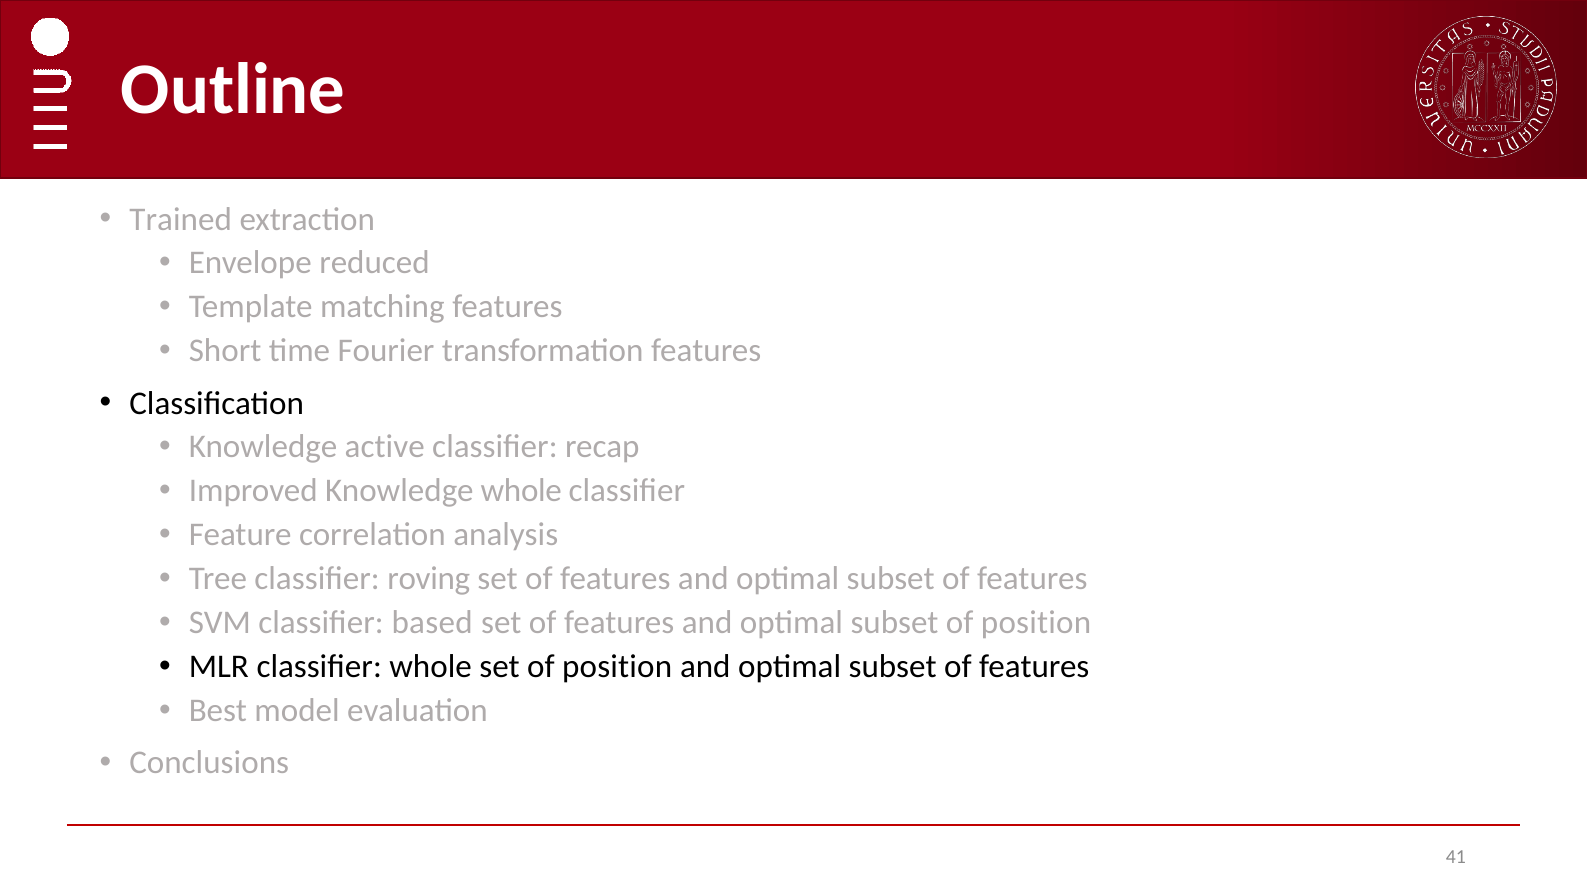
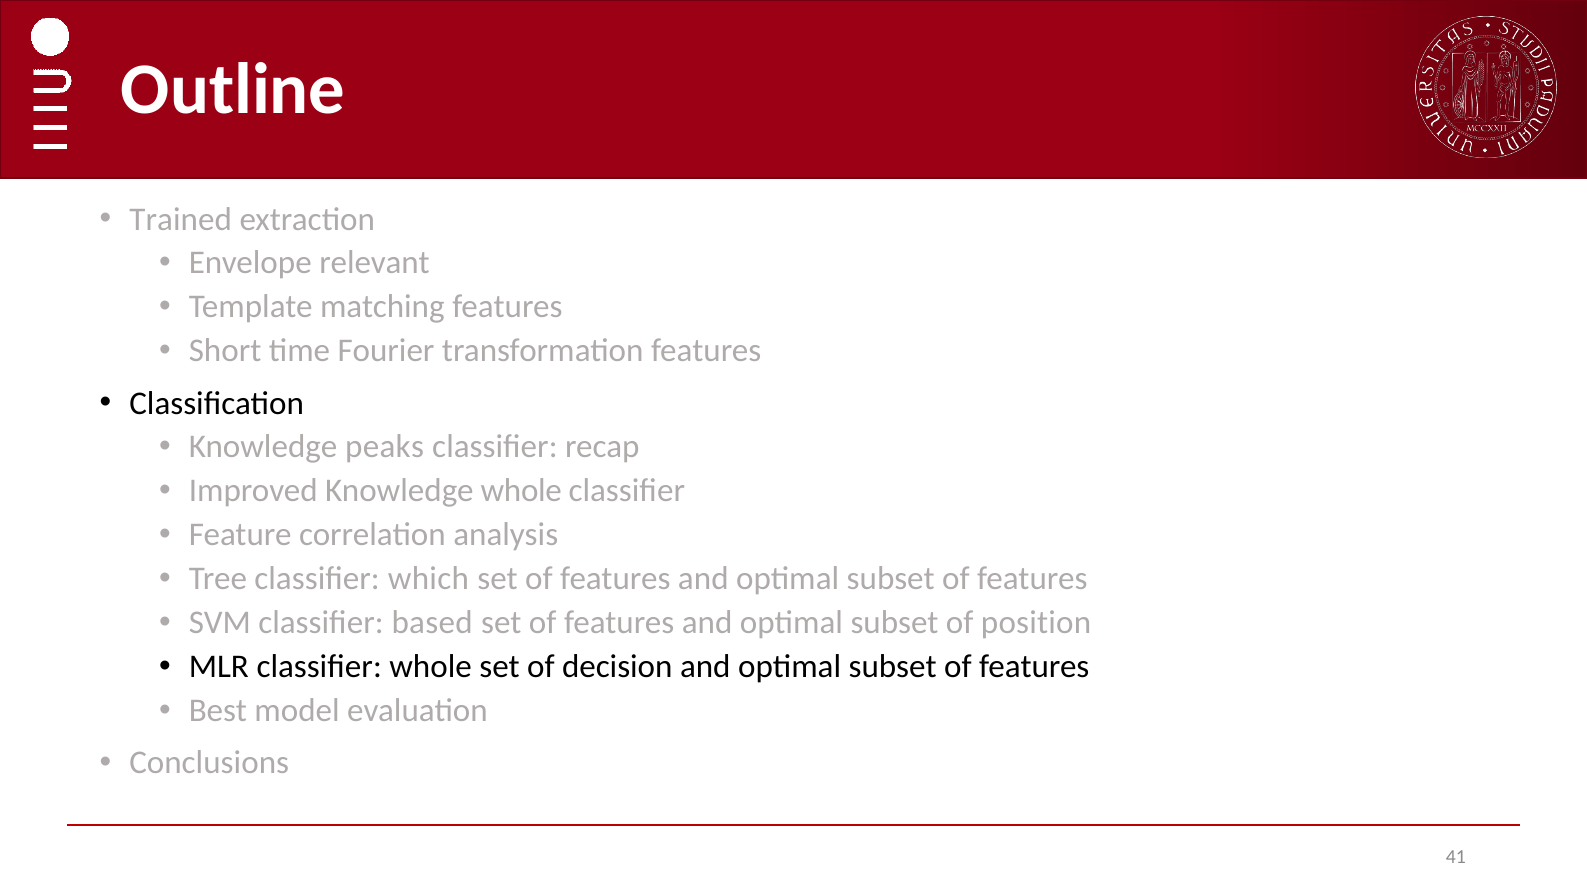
reduced: reduced -> relevant (375, 263)
active: active -> peaks (385, 447)
roving: roving -> which (428, 579)
set of position: position -> decision (617, 667)
